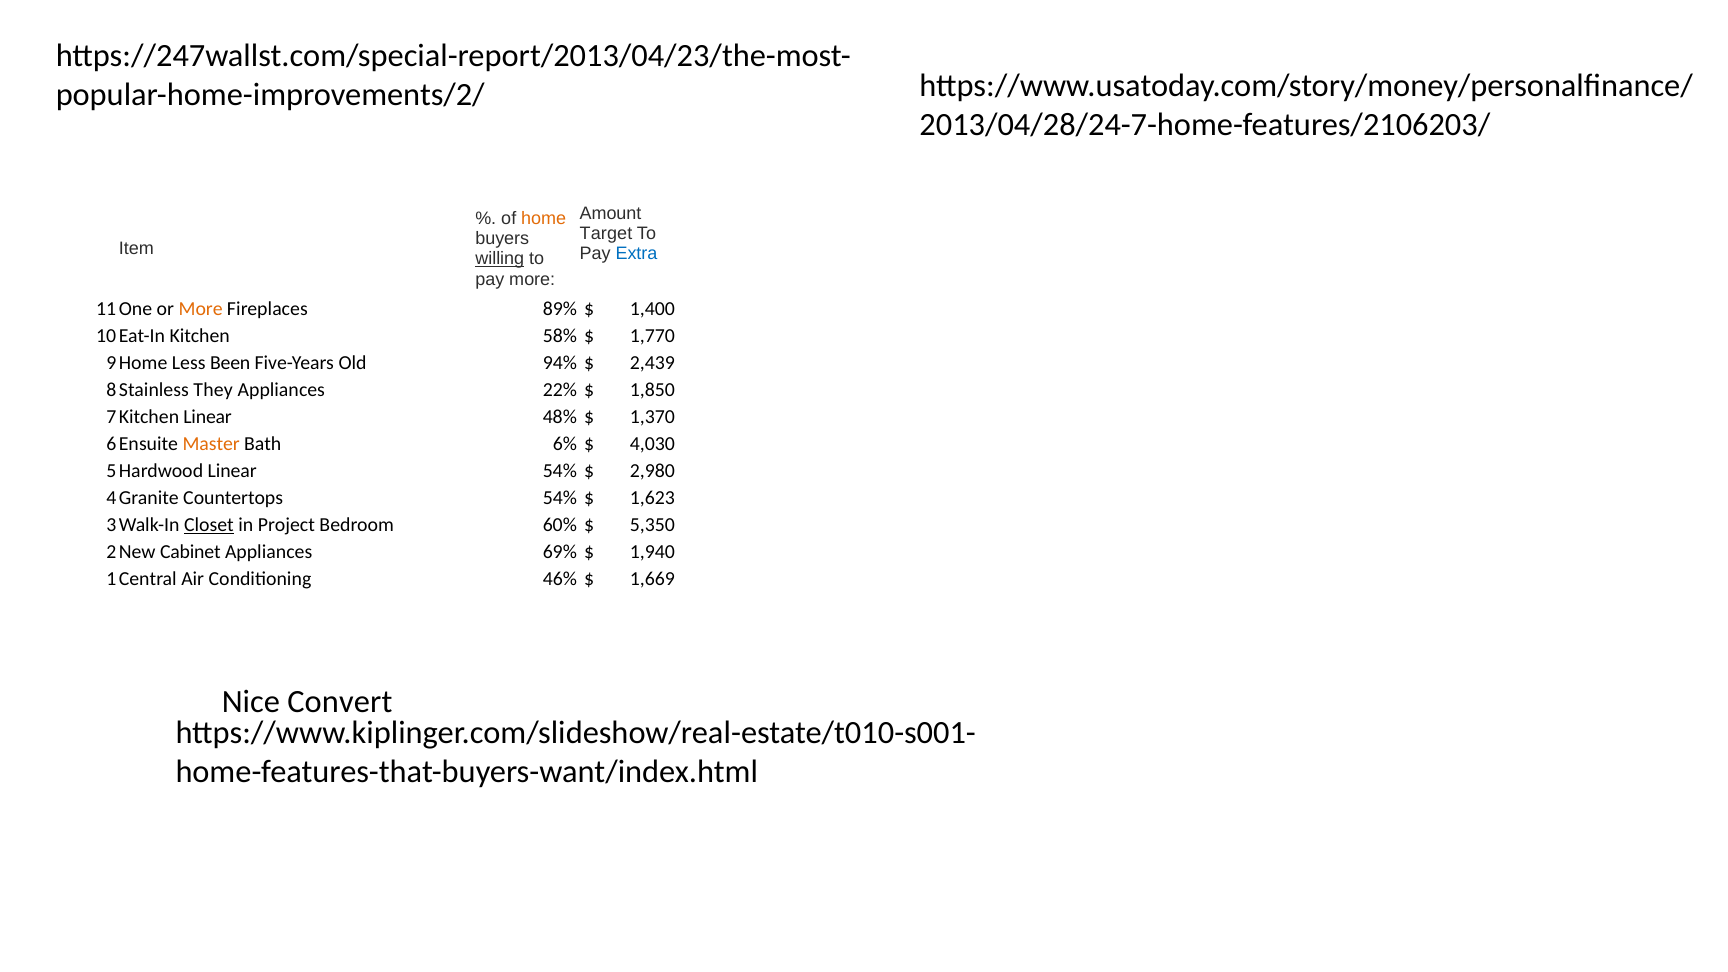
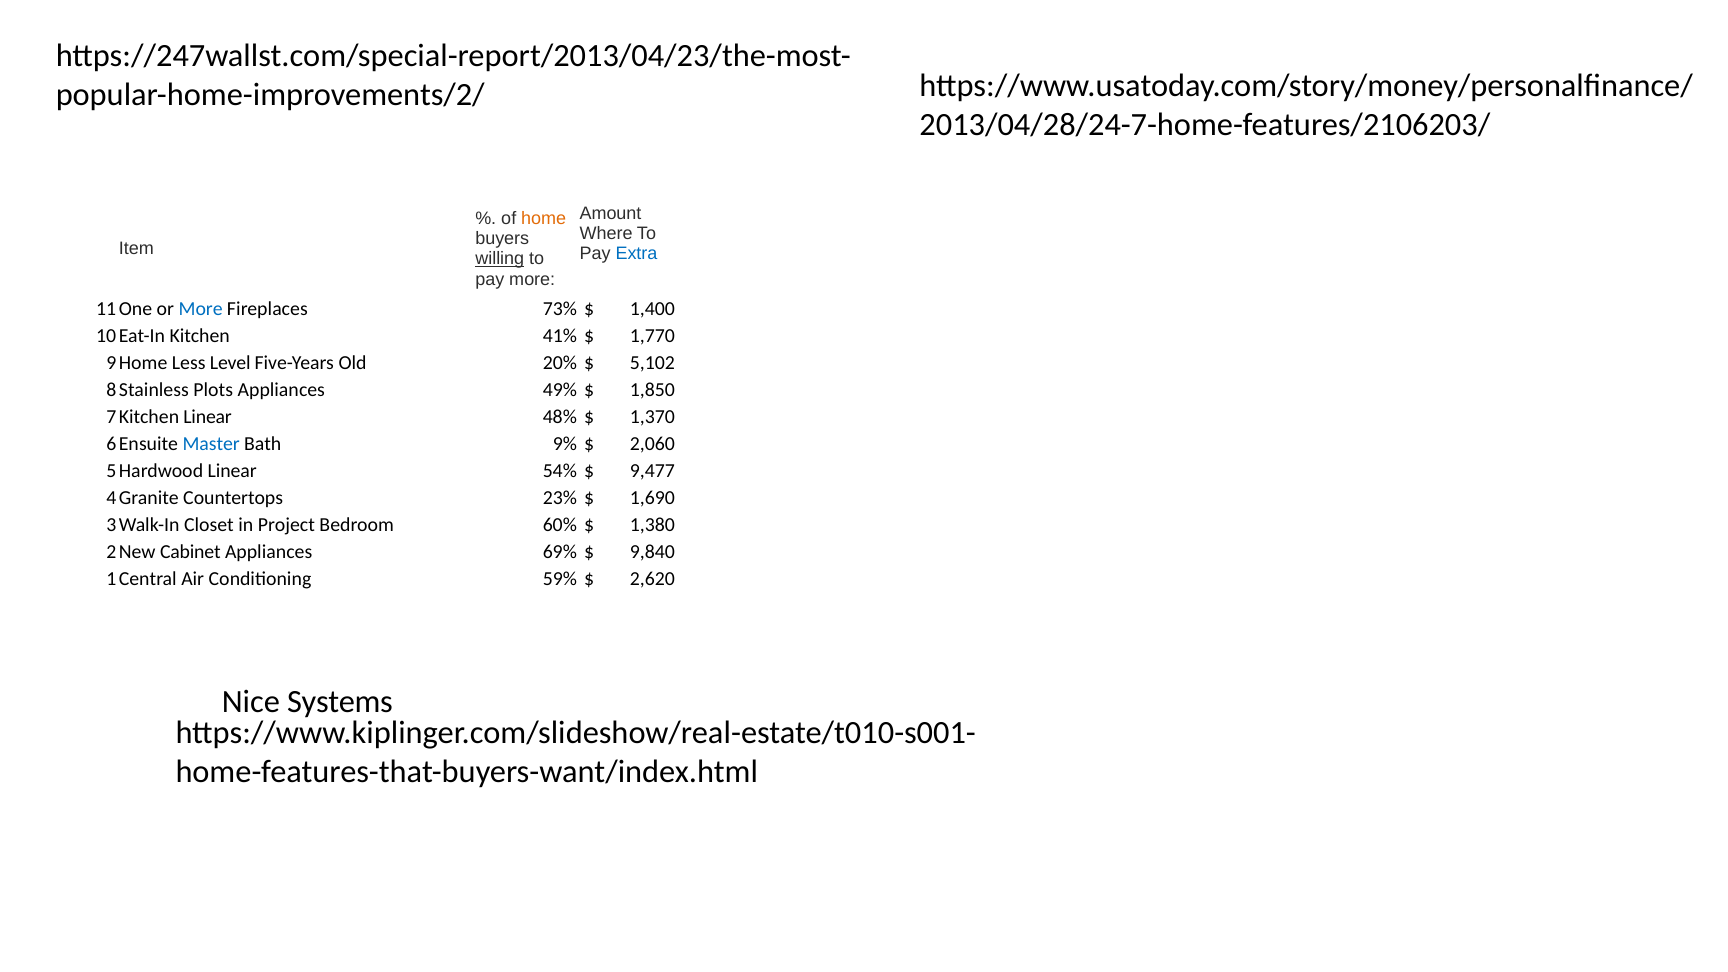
Target: Target -> Where (606, 234)
More colour: orange -> blue (201, 309)
89%: 89% -> 73% (560, 309)
58%: 58% -> 41% (560, 336)
Been: Been -> Level (230, 363)
94%: 94% -> 20% (560, 363)
2,439: 2,439 -> 5,102 (652, 363)
They: They -> Plots (213, 390)
22%: 22% -> 49% (560, 390)
Master colour: orange -> blue (211, 444)
6%: 6% -> 9% (565, 444)
4,030: 4,030 -> 2,060 (652, 444)
2,980: 2,980 -> 9,477 (652, 471)
Countertops 54%: 54% -> 23% (560, 498)
1,623: 1,623 -> 1,690 (652, 498)
Closet underline: present -> none (209, 525)
5,350: 5,350 -> 1,380 (652, 525)
1,940: 1,940 -> 9,840 (652, 552)
46%: 46% -> 59% (560, 579)
1,669: 1,669 -> 2,620 (652, 579)
Convert: Convert -> Systems (340, 702)
